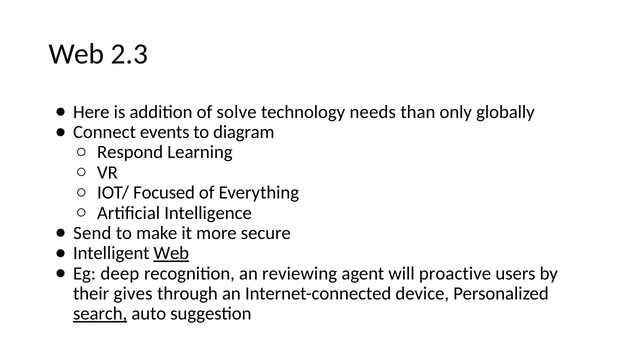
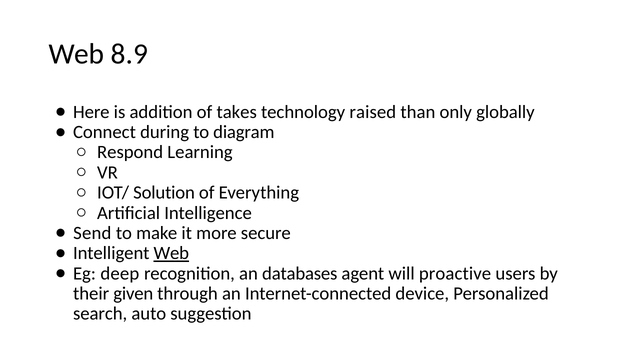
2.3: 2.3 -> 8.9 (129, 54)
solve: solve -> takes (237, 112)
needs: needs -> raised (373, 112)
events: events -> during (165, 132)
Focused: Focused -> Solution (164, 193)
reviewing: reviewing -> databases (300, 273)
gives: gives -> given (133, 294)
search underline: present -> none (100, 314)
